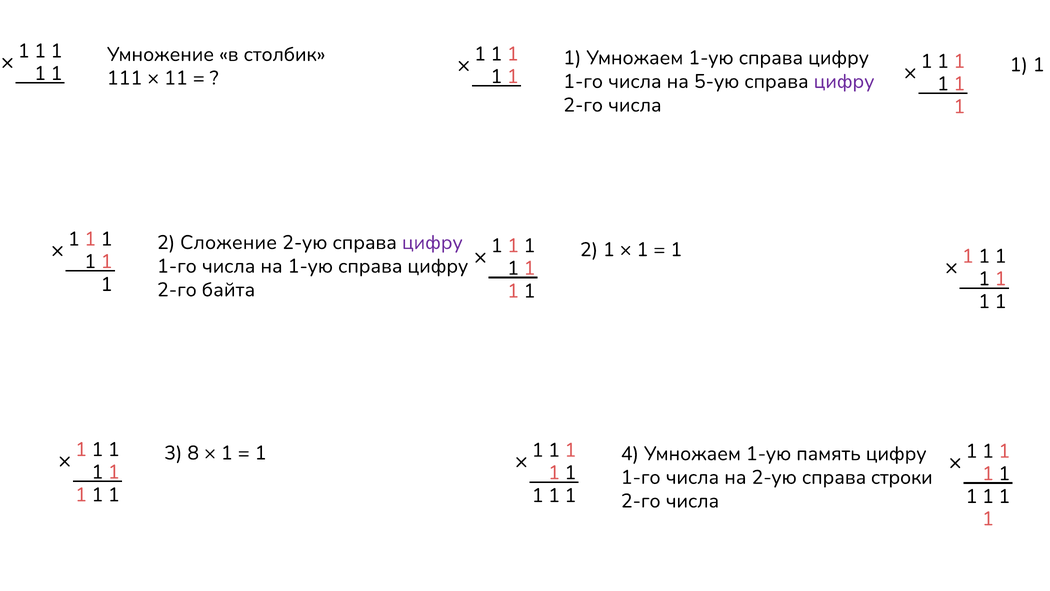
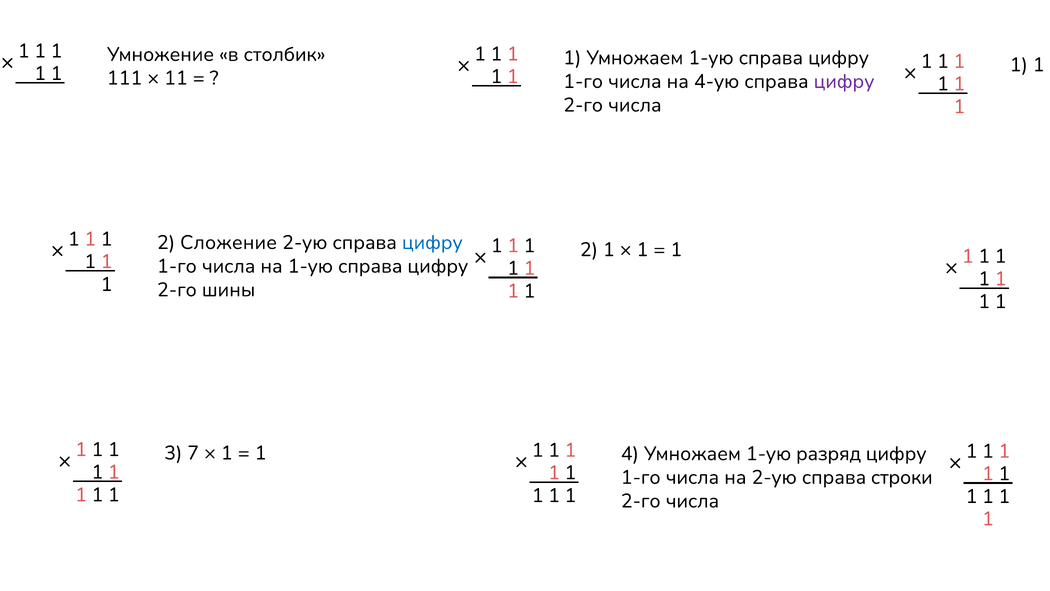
5-ую: 5-ую -> 4-ую (717, 81)
цифру colour: purple -> blue (432, 242)
байта: байта -> шины (229, 290)
8: 8 -> 7 (193, 453)
память: память -> разряд (829, 453)
